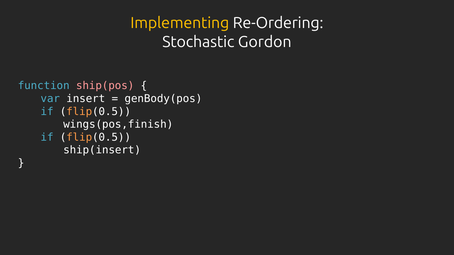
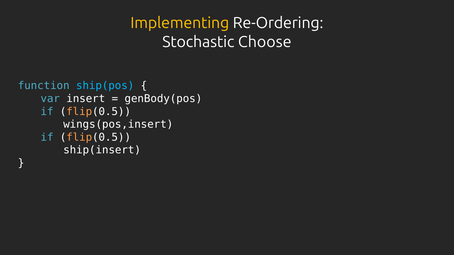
Gordon: Gordon -> Choose (265, 42)
ship(pos colour: pink -> light blue (105, 86)
wings(pos,finish: wings(pos,finish -> wings(pos,insert (118, 125)
